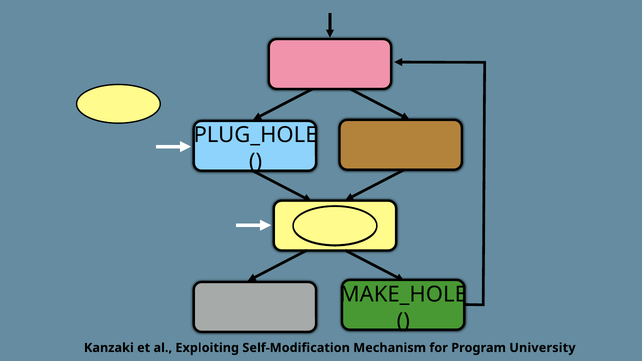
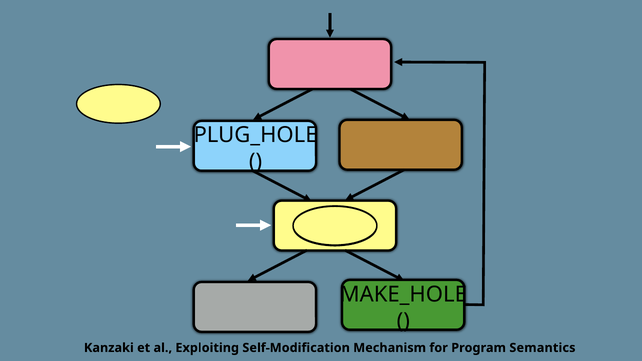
University: University -> Semantics (542, 348)
